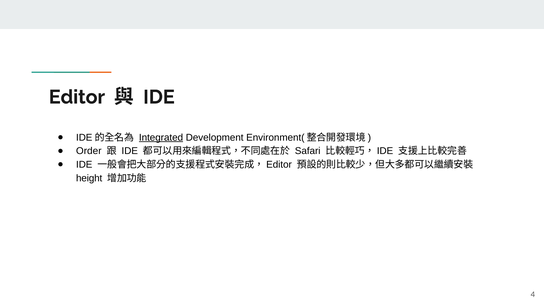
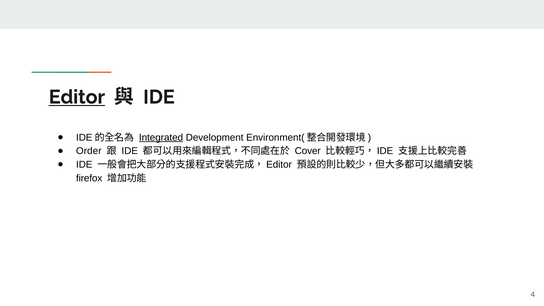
Editor underline: none -> present (77, 97)
Safari: Safari -> Cover (308, 151)
height: height -> firefox (89, 178)
